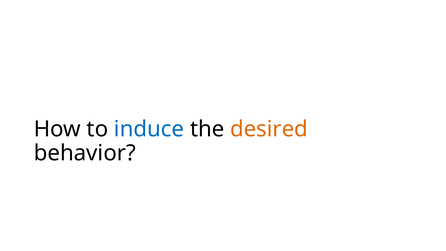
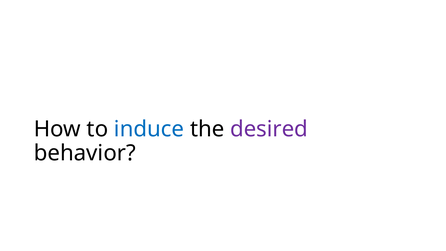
desired colour: orange -> purple (269, 129)
